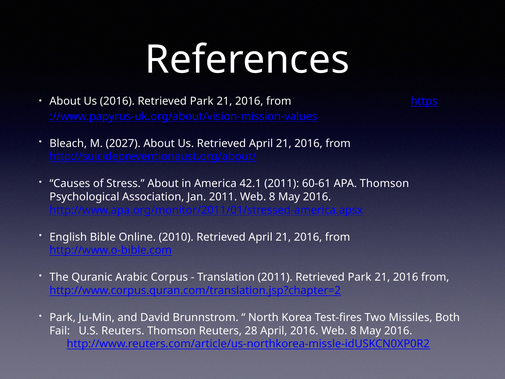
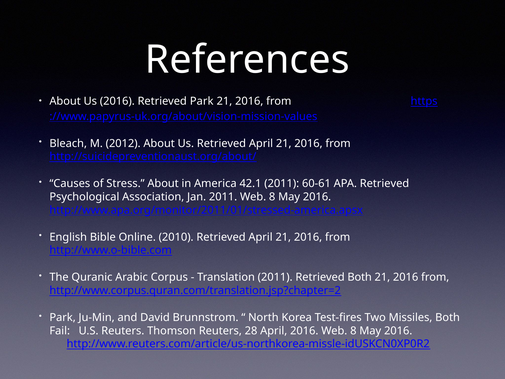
2027: 2027 -> 2012 (123, 143)
APA Thomson: Thomson -> Retrieved (385, 183)
2011 Retrieved Park: Park -> Both (360, 277)
